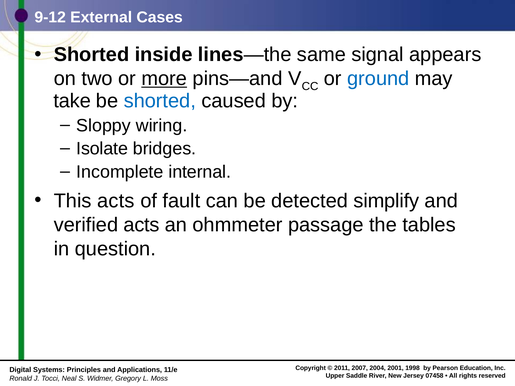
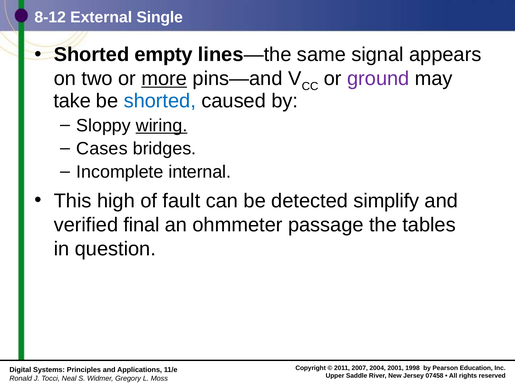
9-12: 9-12 -> 8-12 (50, 17)
Cases: Cases -> Single (160, 17)
inside: inside -> empty (164, 55)
ground colour: blue -> purple (378, 79)
wiring underline: none -> present (162, 126)
Isolate: Isolate -> Cases (102, 149)
This acts: acts -> high (116, 201)
verified acts: acts -> final (142, 225)
